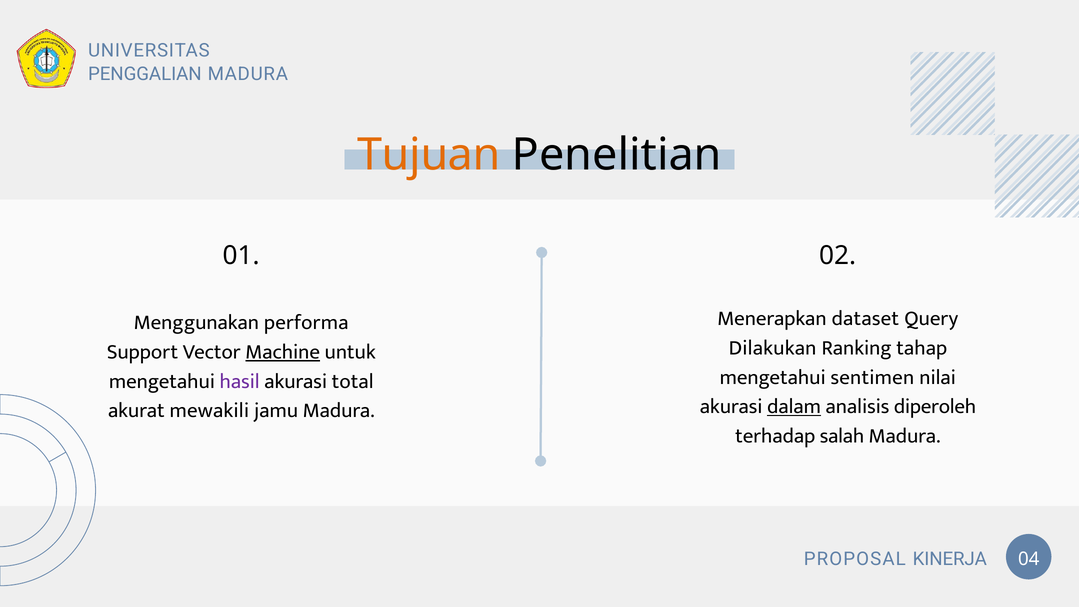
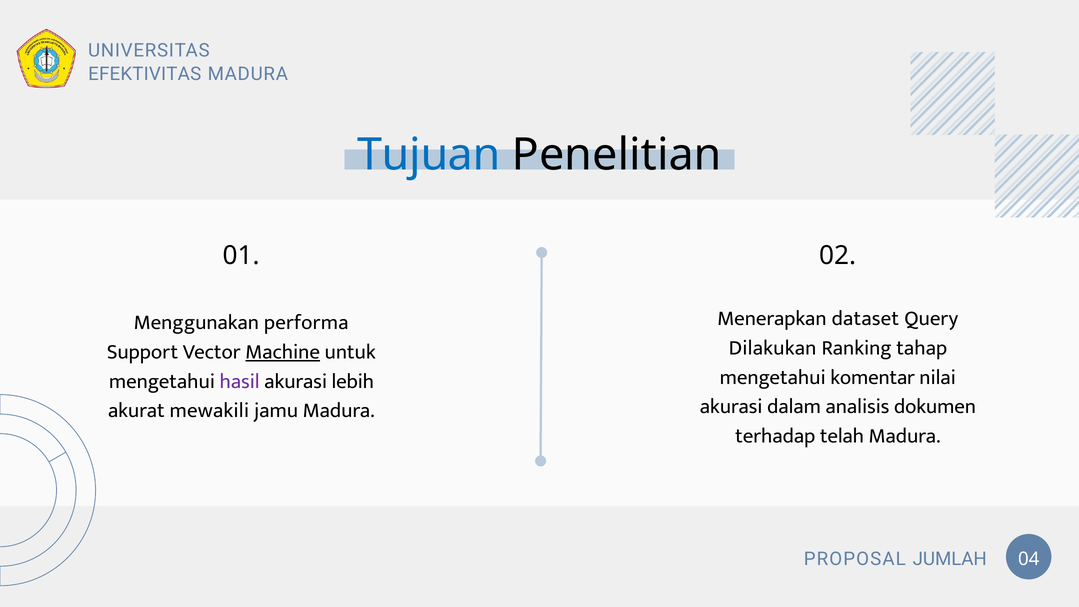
PENGGALIAN: PENGGALIAN -> EFEKTIVITAS (145, 74)
Tujuan colour: orange -> blue (429, 155)
sentimen: sentimen -> komentar (873, 377)
total: total -> lebih (353, 381)
dalam underline: present -> none (794, 406)
diperoleh: diperoleh -> dokumen (935, 406)
salah: salah -> telah (842, 436)
KINERJA: KINERJA -> JUMLAH (950, 559)
